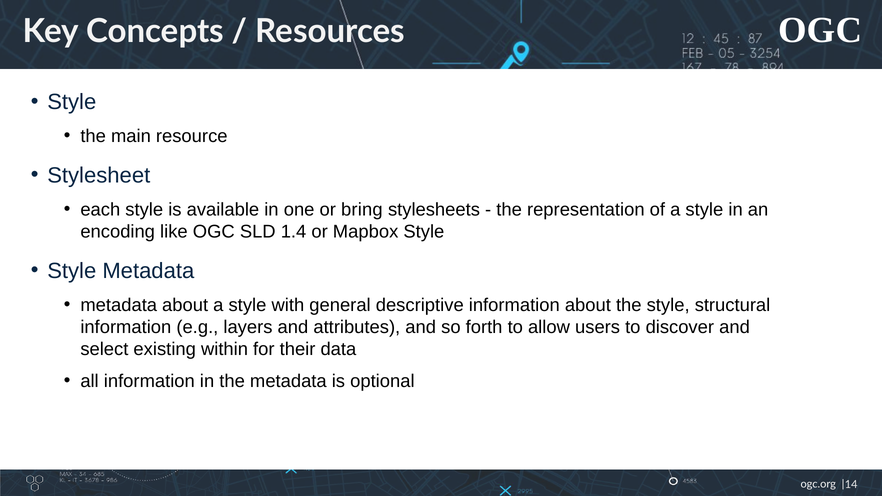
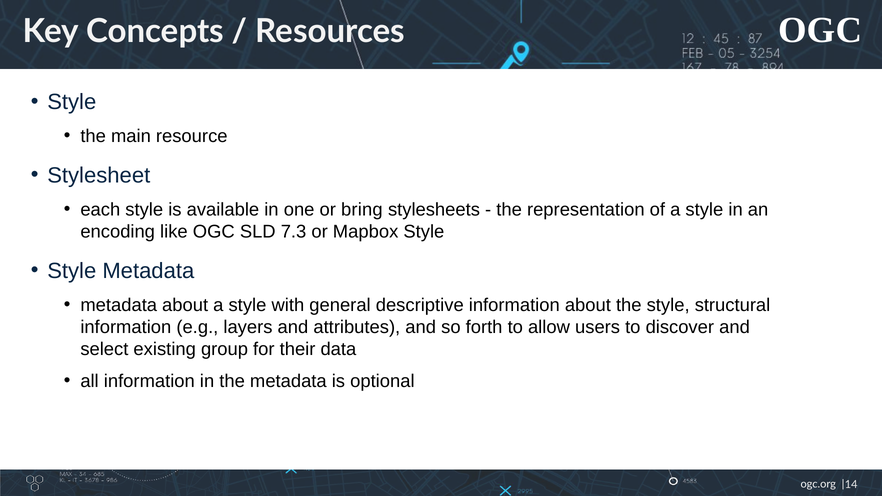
1.4: 1.4 -> 7.3 (294, 232)
within: within -> group (225, 349)
